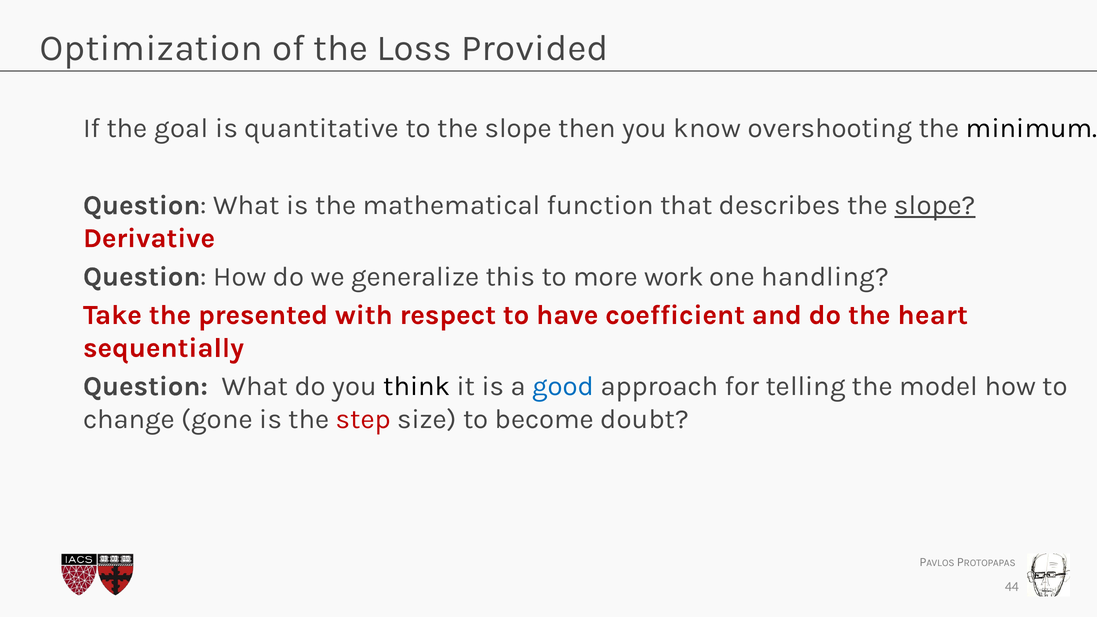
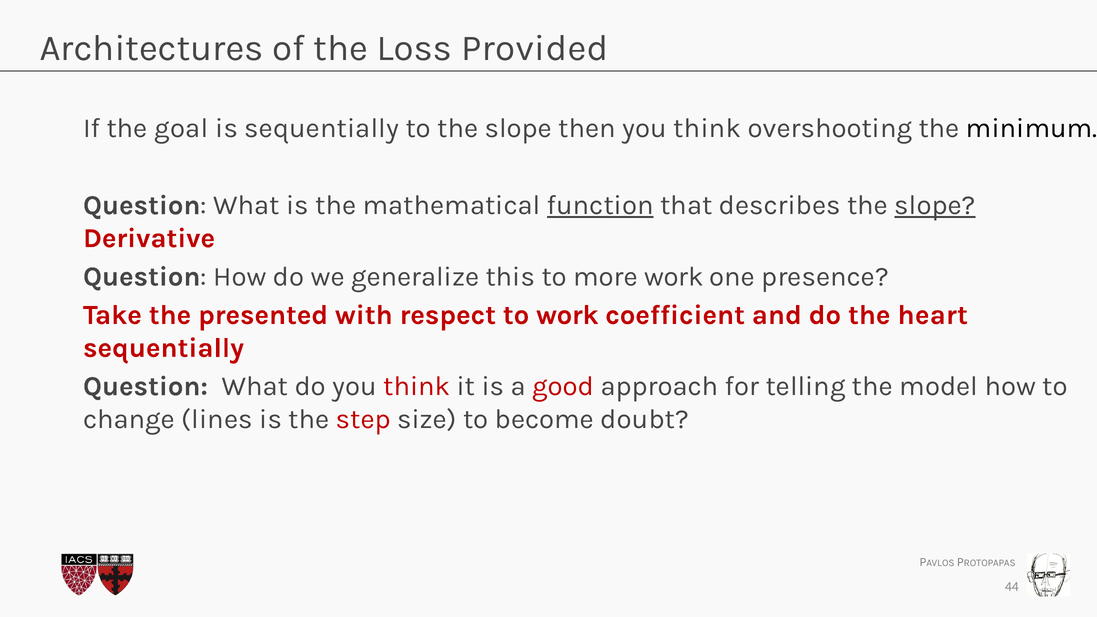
Optimization: Optimization -> Architectures (152, 48)
is quantitative: quantitative -> sequentially (322, 128)
then you know: know -> think (707, 128)
function underline: none -> present (600, 205)
handling: handling -> presence (825, 276)
to have: have -> work (567, 315)
think colour: black -> red (417, 386)
good colour: blue -> red (563, 386)
gone: gone -> lines (217, 419)
